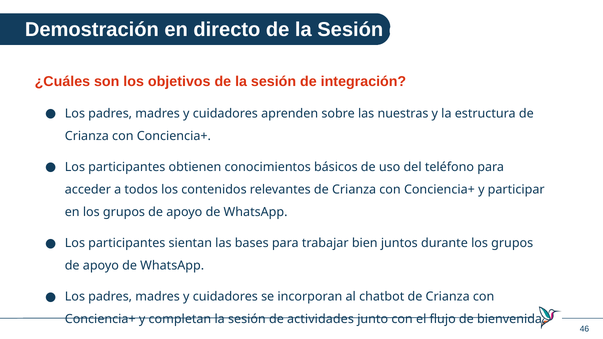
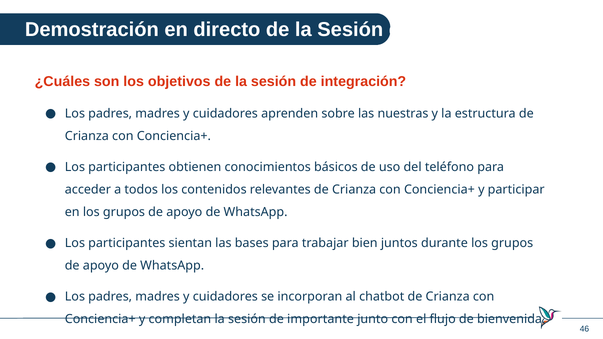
actividades: actividades -> importante (321, 319)
